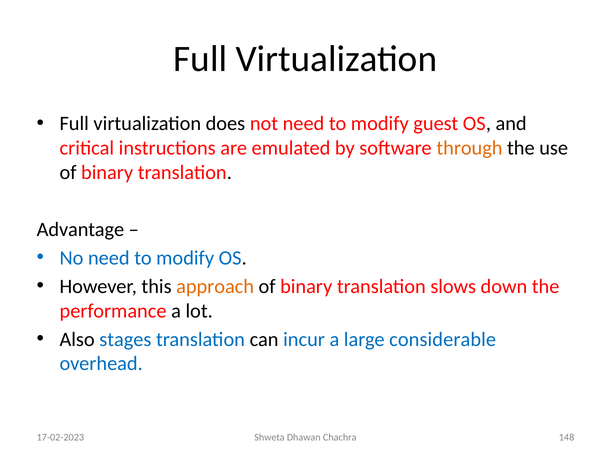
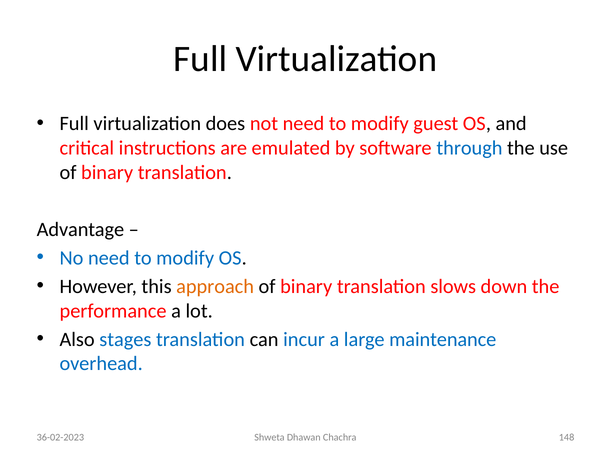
through colour: orange -> blue (469, 148)
considerable: considerable -> maintenance (443, 339)
17-02-2023: 17-02-2023 -> 36-02-2023 (60, 438)
